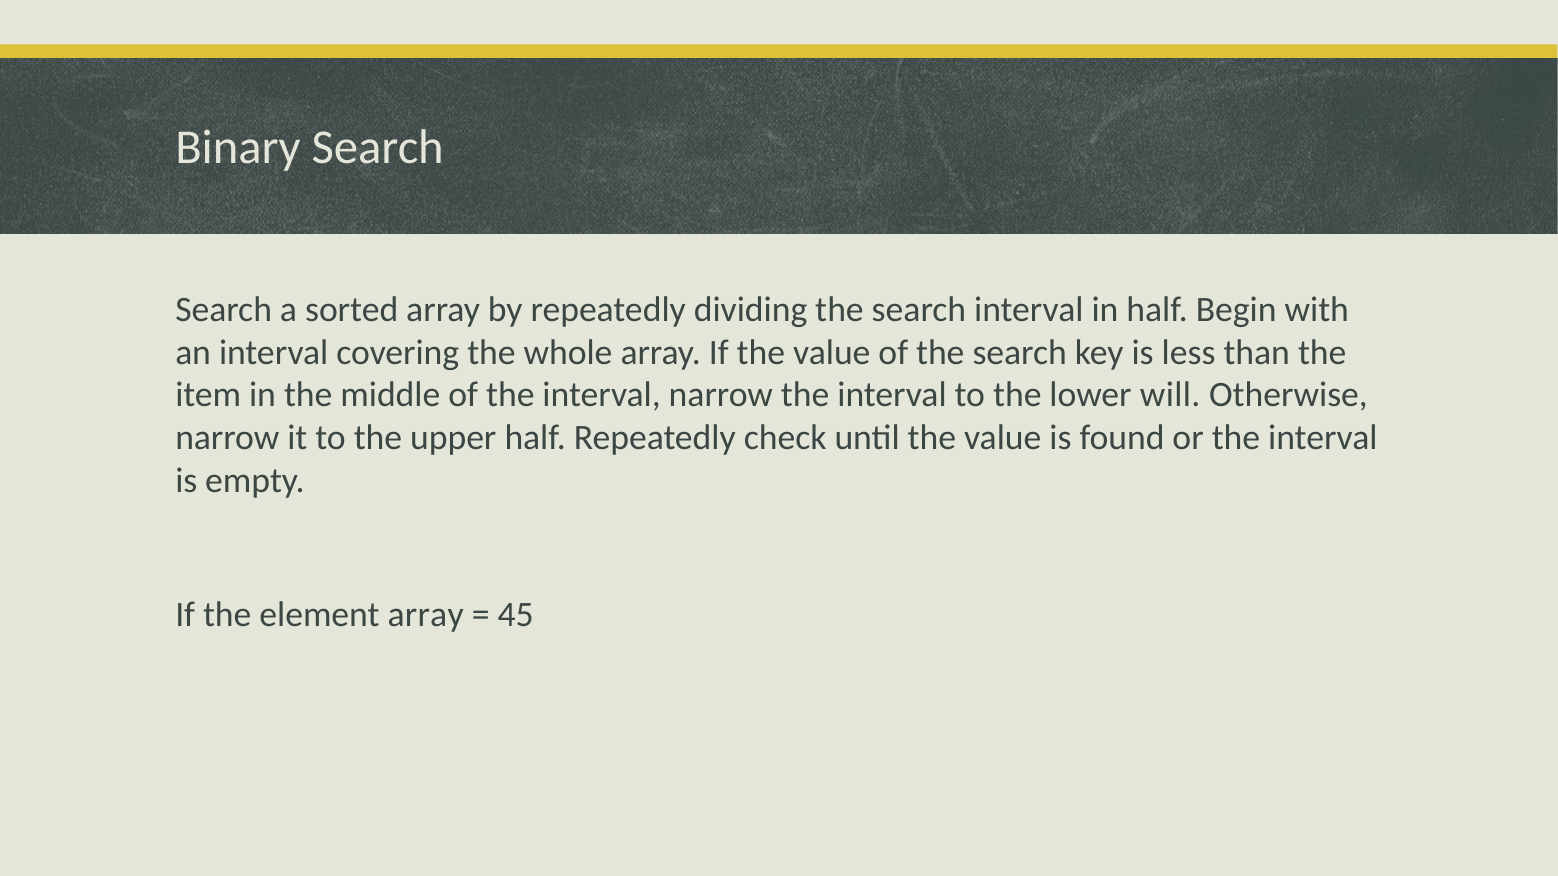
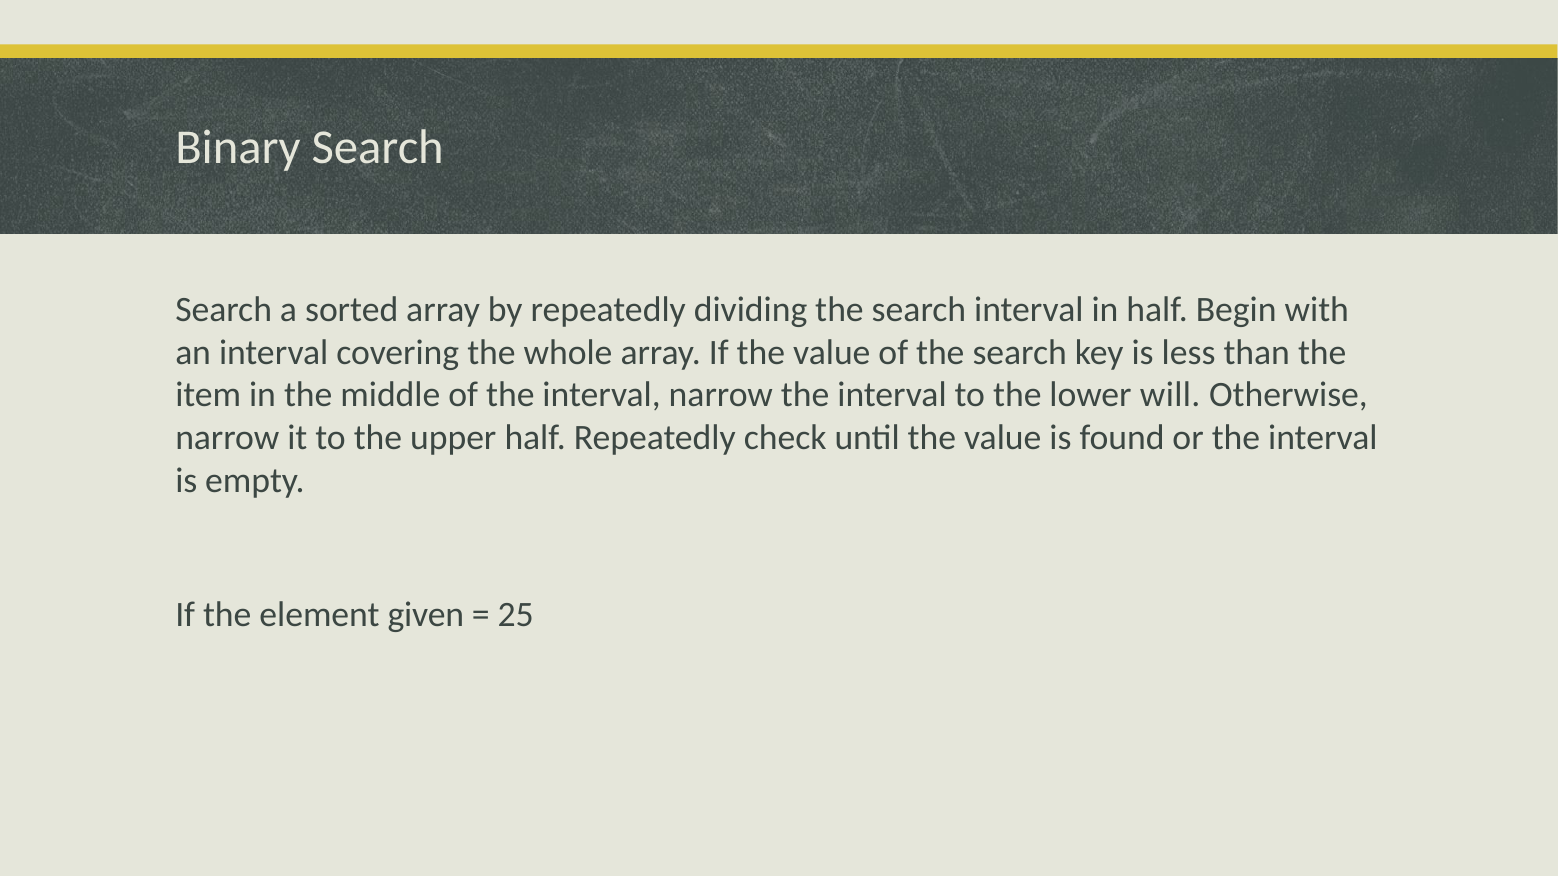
element array: array -> given (426, 615)
45: 45 -> 25 (516, 615)
